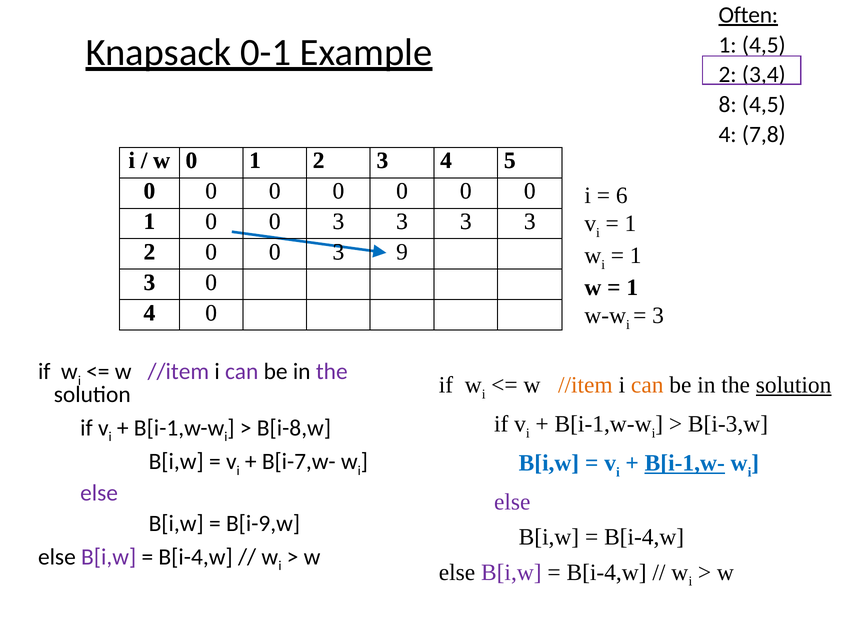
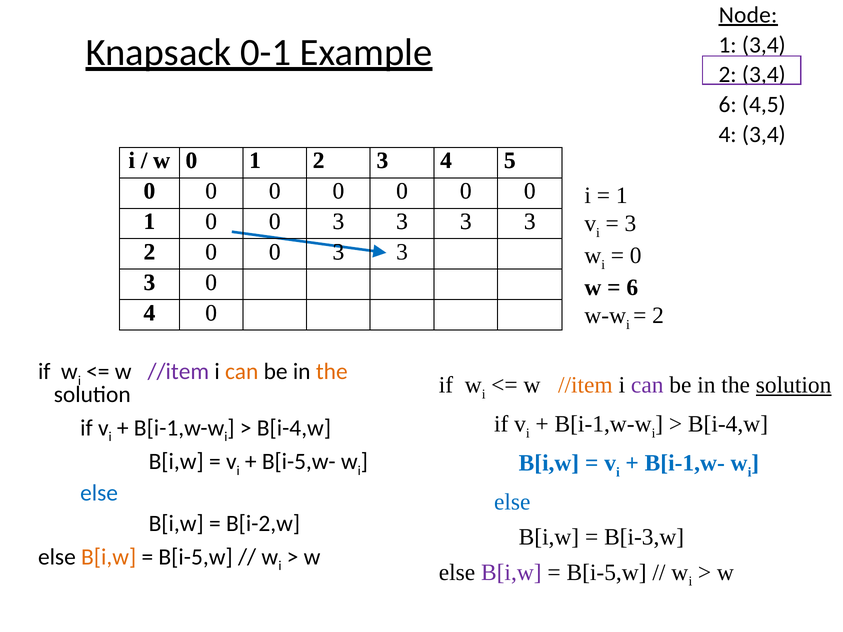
Often: Often -> Node (748, 15)
1 4,5: 4,5 -> 3,4 (764, 45)
8: 8 -> 6 (728, 105)
4 7,8: 7,8 -> 3,4 (764, 135)
6: 6 -> 1 (622, 196)
1: 1 -> 3 (630, 224)
9: 9 -> 3 (402, 252)
1: 1 -> 0 (636, 256)
1: 1 -> 6 (632, 288)
3: 3 -> 2 (658, 316)
can colour: purple -> orange (242, 372)
the colour: purple -> orange (332, 372)
can colour: orange -> purple (647, 385)
B[i-3,w: B[i-3,w -> B[i-4,w (728, 424)
B[i-8,w: B[i-8,w -> B[i-4,w (294, 428)
B[i-7,w-: B[i-7,w- -> B[i-5,w- (299, 462)
B[i-1,w- underline: present -> none (685, 463)
else colour: purple -> blue (99, 493)
else colour: purple -> blue (512, 502)
B[i-9,w: B[i-9,w -> B[i-2,w (263, 524)
B[i-4,w: B[i-4,w -> B[i-3,w (644, 537)
B[i,w colour: purple -> orange (109, 557)
B[i-4,w: B[i-4,w -> B[i-5,w (196, 557)
B[i-4,w: B[i-4,w -> B[i-5,w (607, 573)
